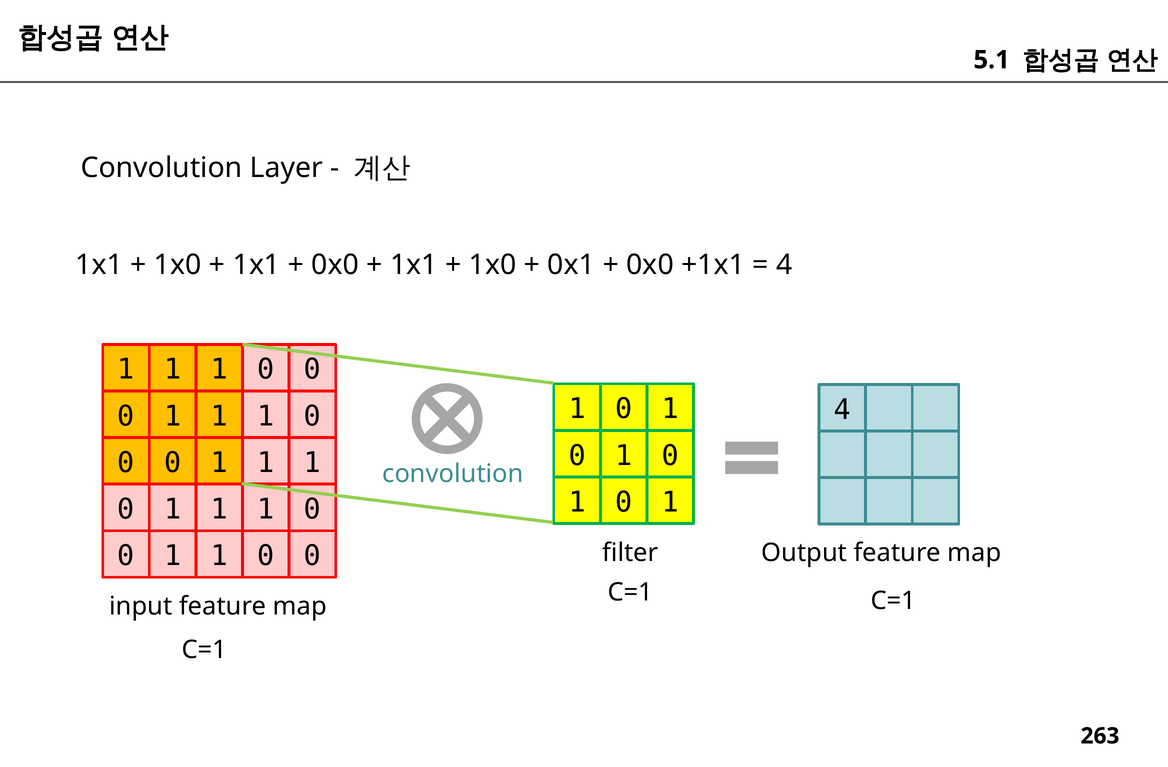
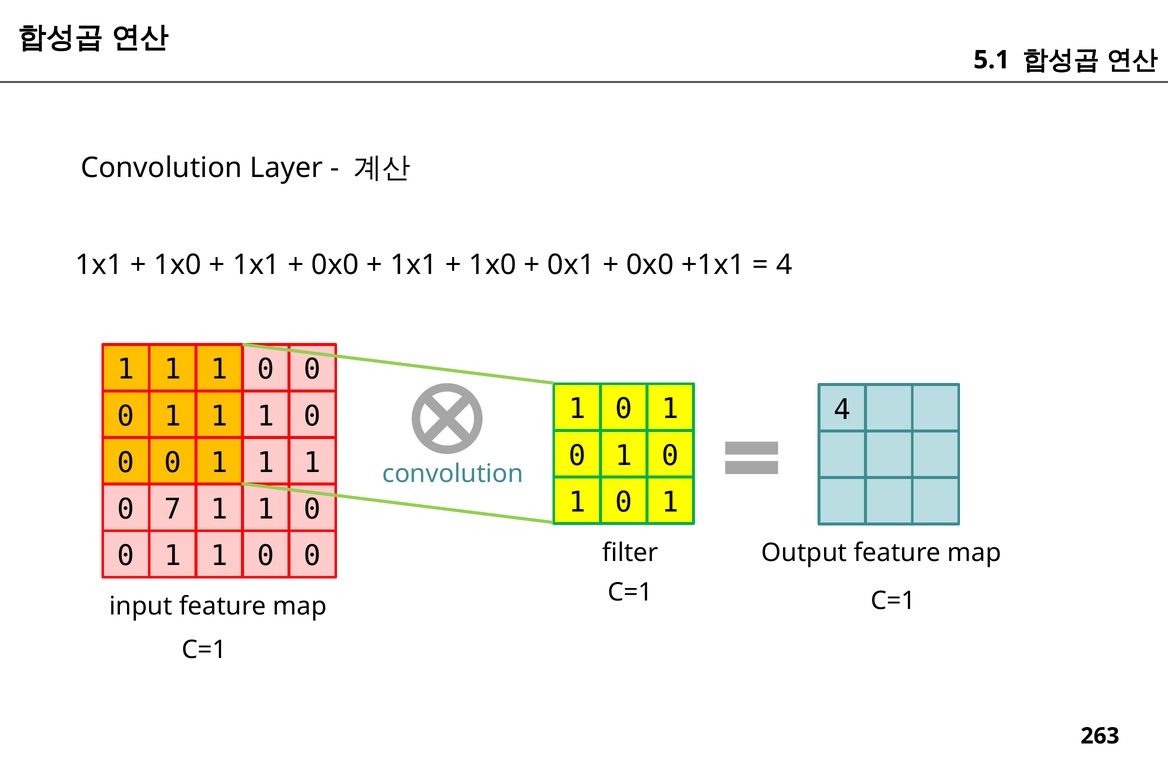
1: 1 -> 7 (173, 510)
